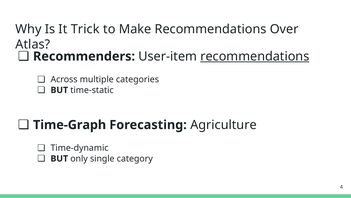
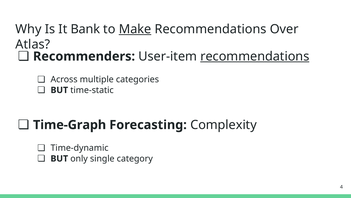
Trick: Trick -> Bank (85, 29)
Make underline: none -> present (135, 29)
Agriculture: Agriculture -> Complexity (224, 125)
